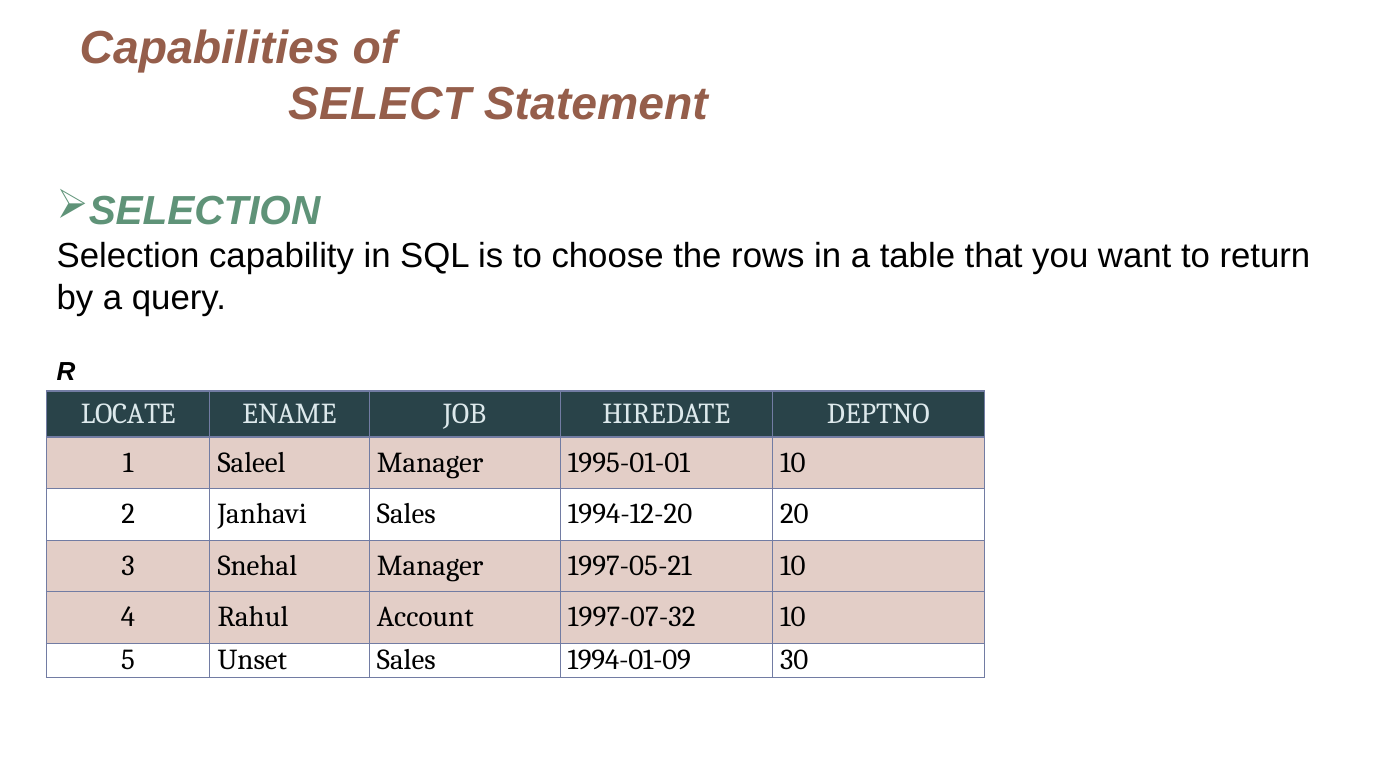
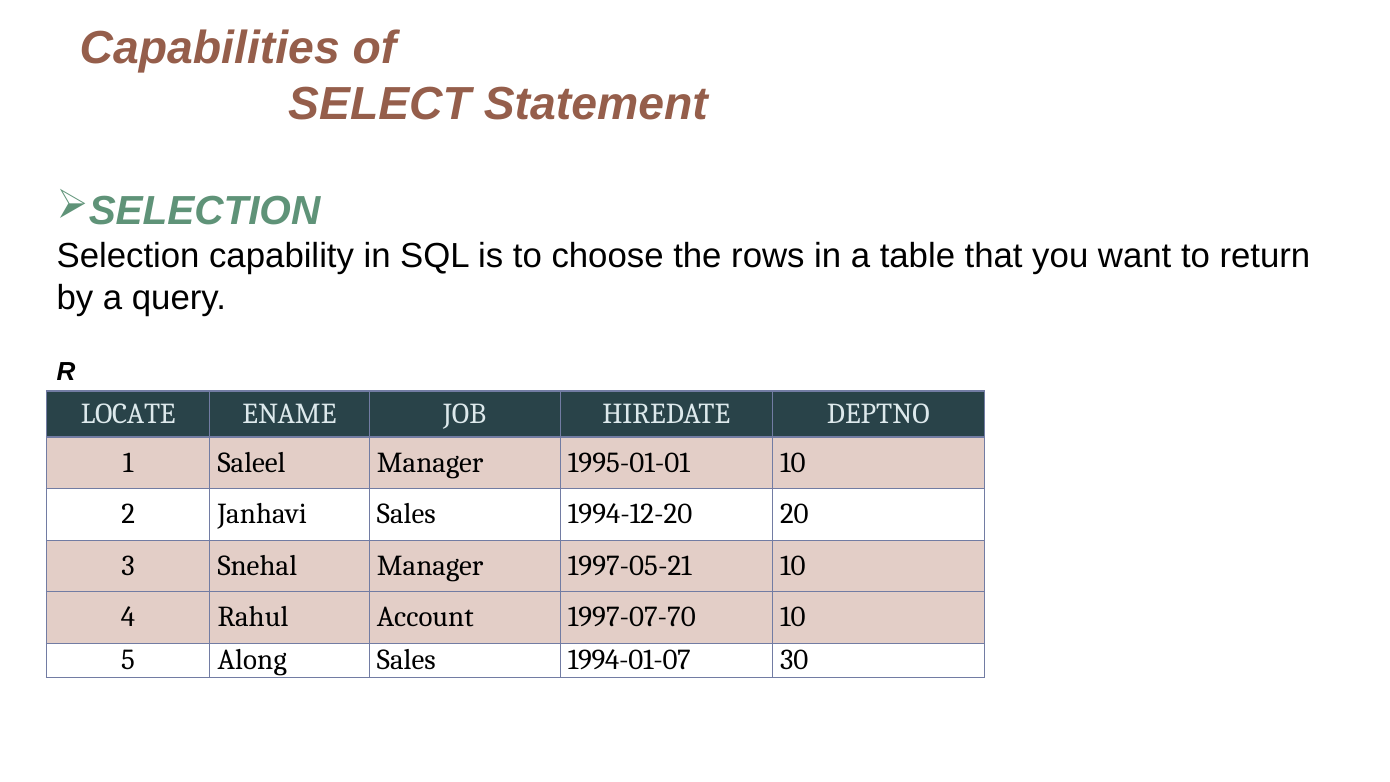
1997-07-32: 1997-07-32 -> 1997-07-70 (632, 617)
Unset: Unset -> Along (252, 660)
1994-01-09: 1994-01-09 -> 1994-01-07 (629, 660)
